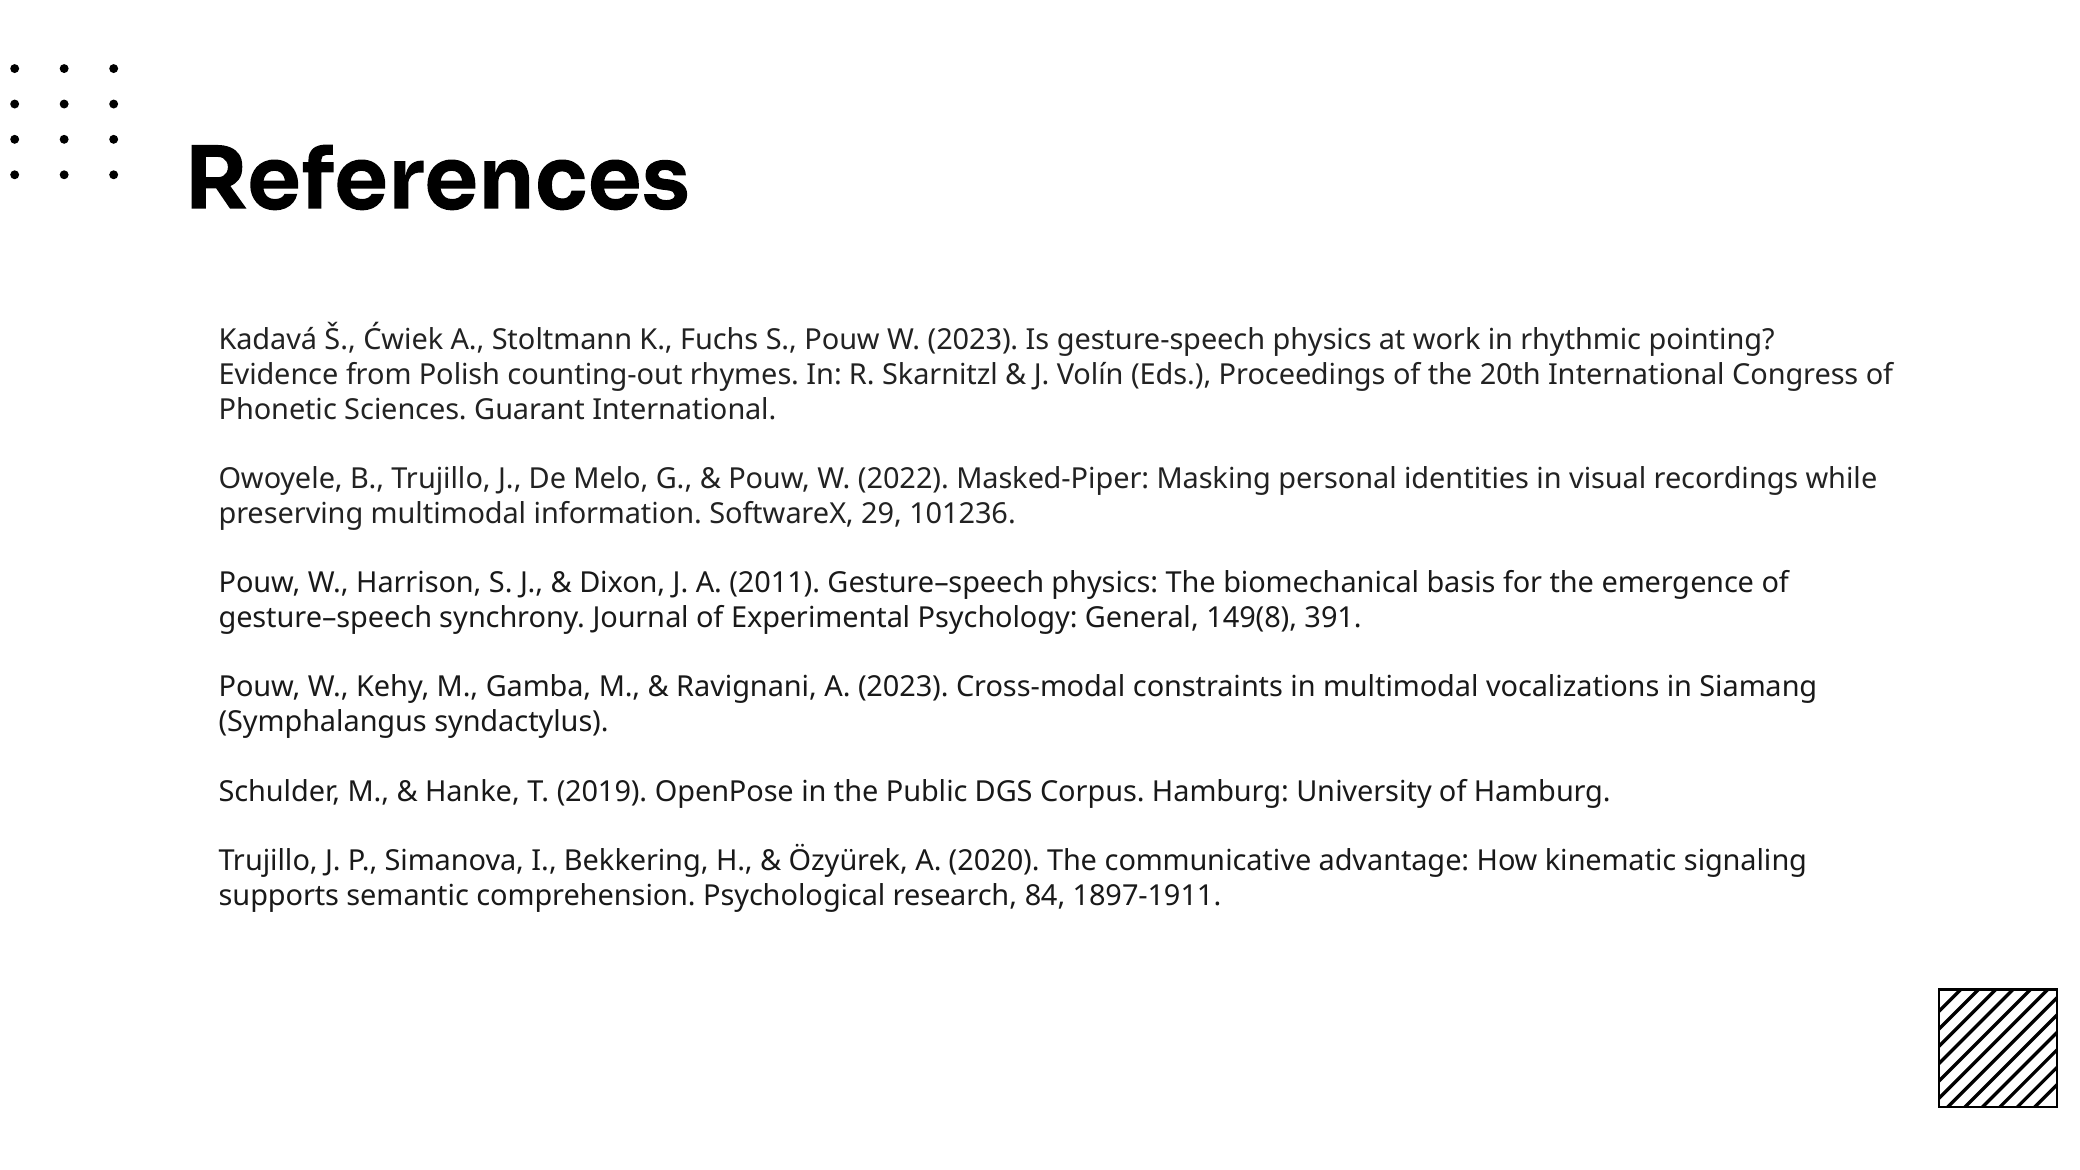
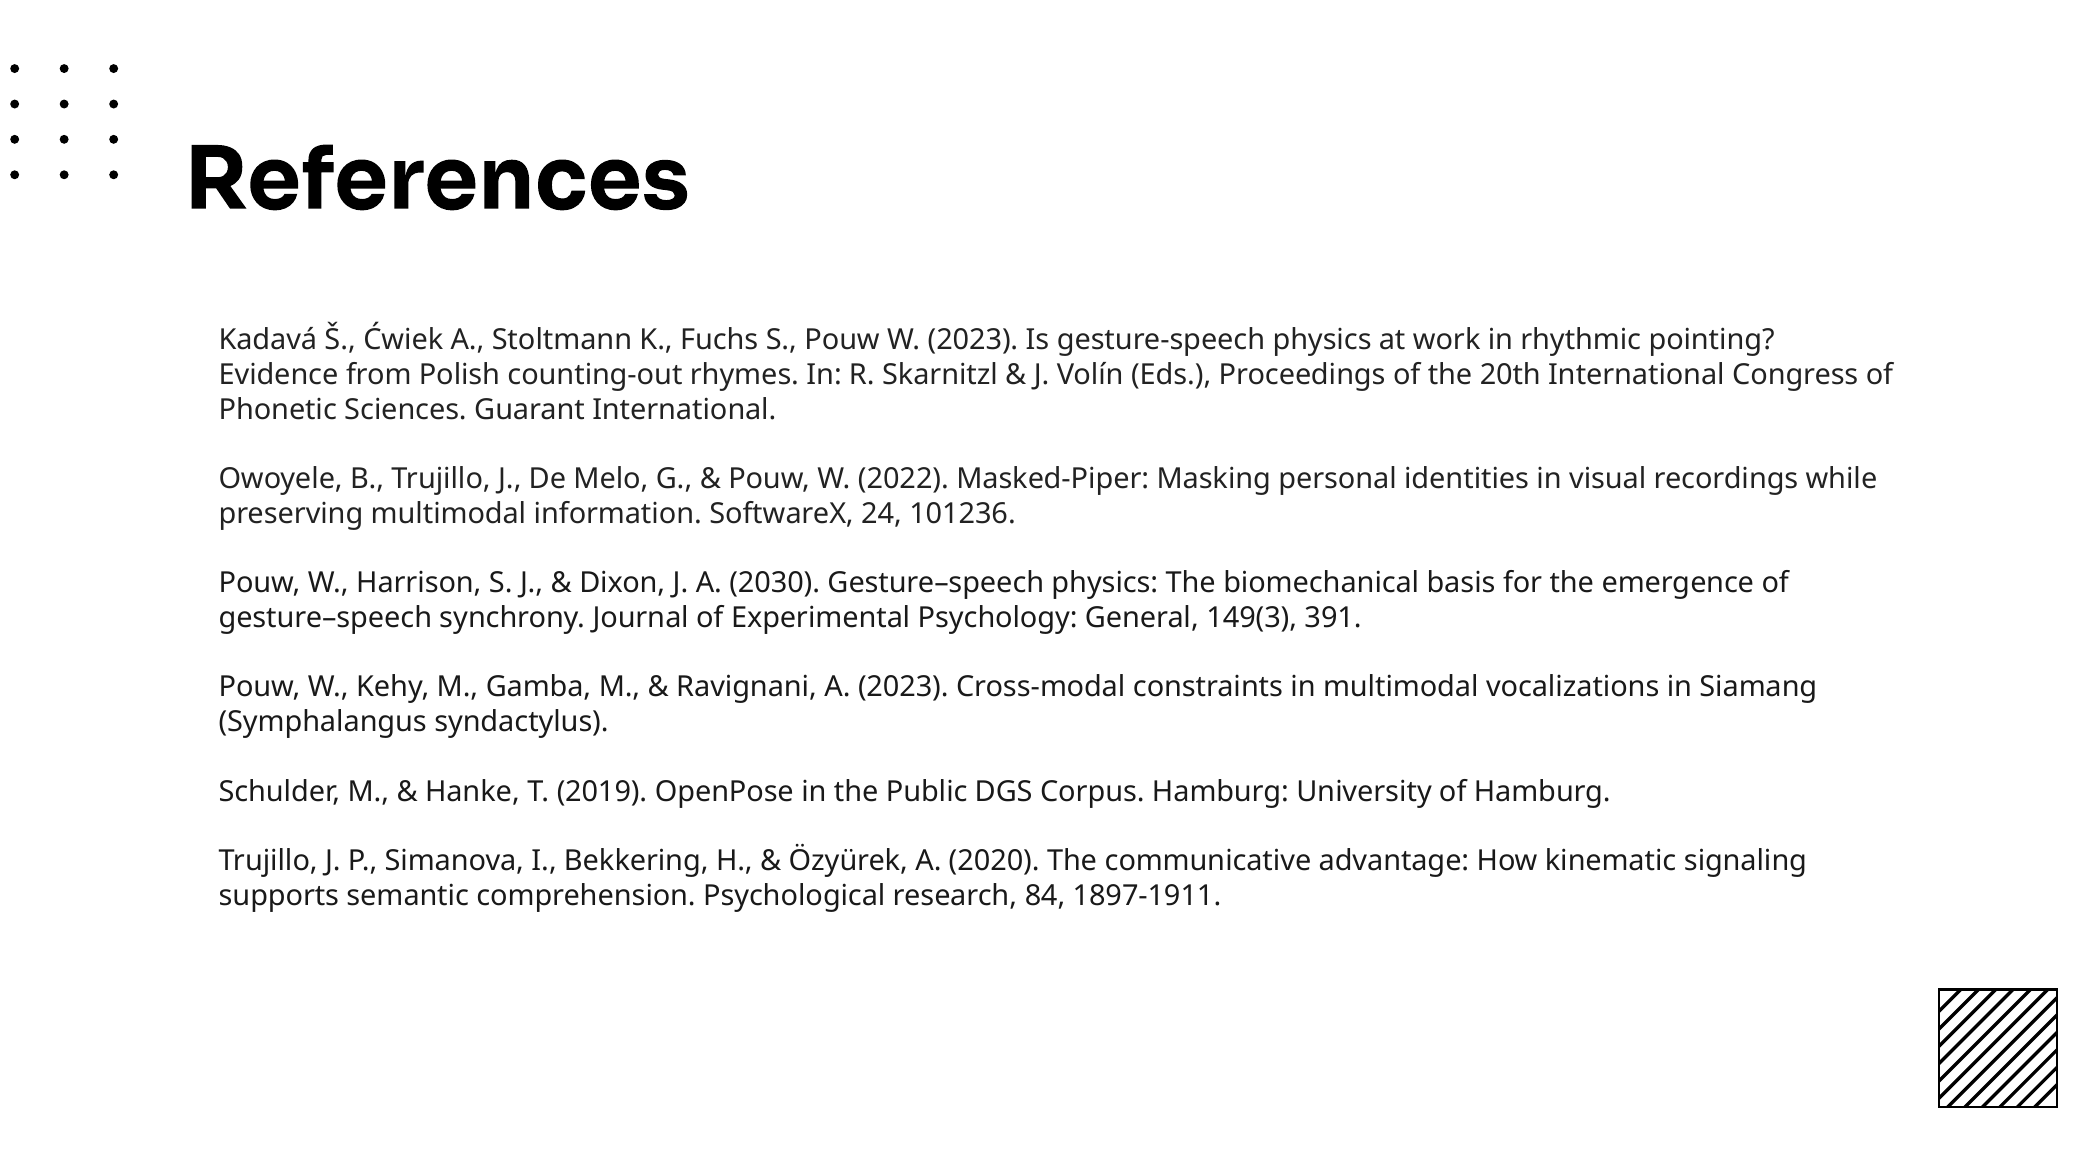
29: 29 -> 24 (881, 514)
2011: 2011 -> 2030 (775, 583)
149(8: 149(8 -> 149(3 (1252, 618)
